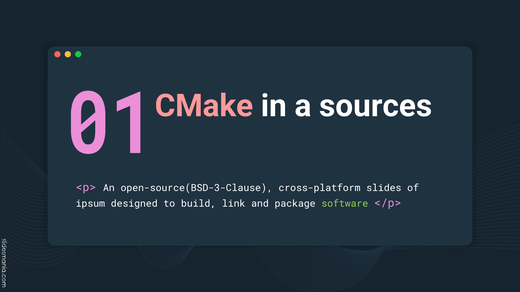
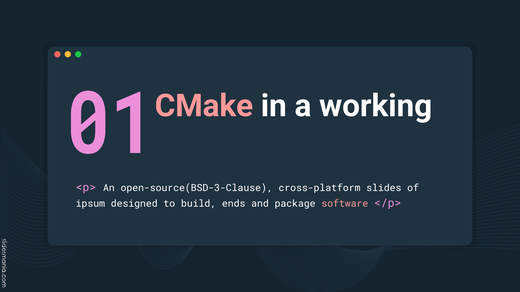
sources: sources -> working (376, 106)
link: link -> ends (234, 204)
software colour: light green -> pink (345, 204)
